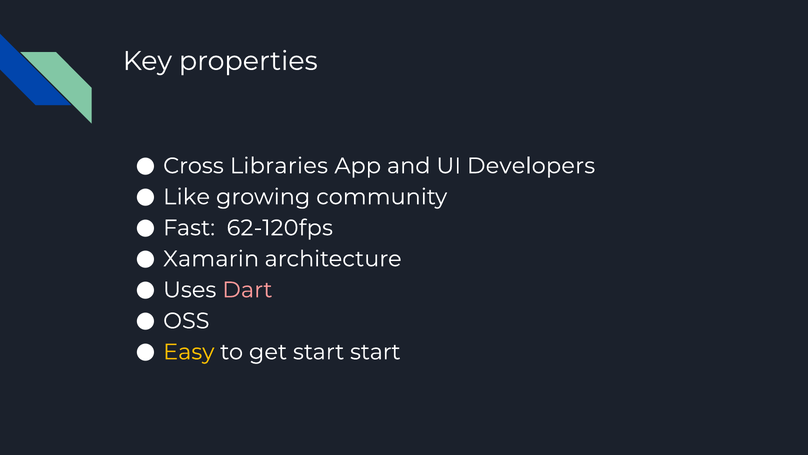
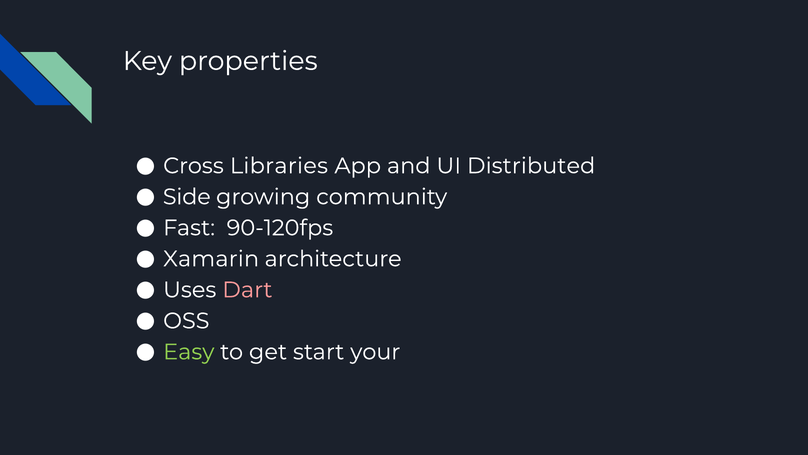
Developers: Developers -> Distributed (531, 166)
Like: Like -> Side (187, 197)
62-120fps: 62-120fps -> 90-120fps (280, 228)
Easy colour: yellow -> light green (189, 352)
start start: start -> your (375, 352)
